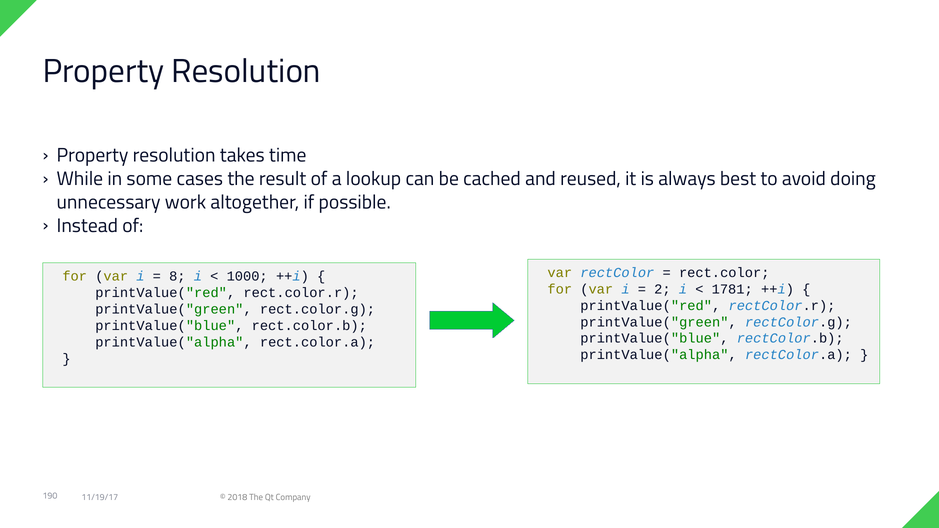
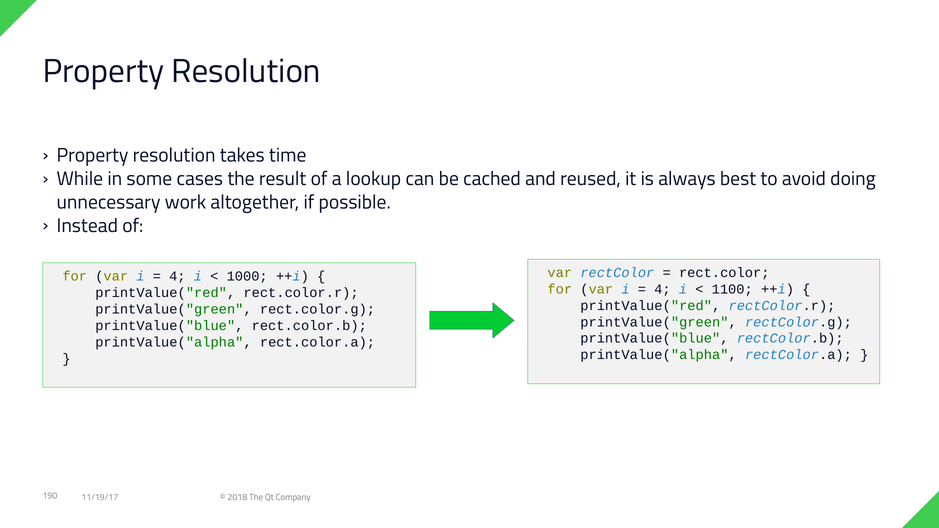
8: 8 -> 4 (177, 276)
2: 2 -> 4 (662, 289)
1781: 1781 -> 1100 (732, 289)
